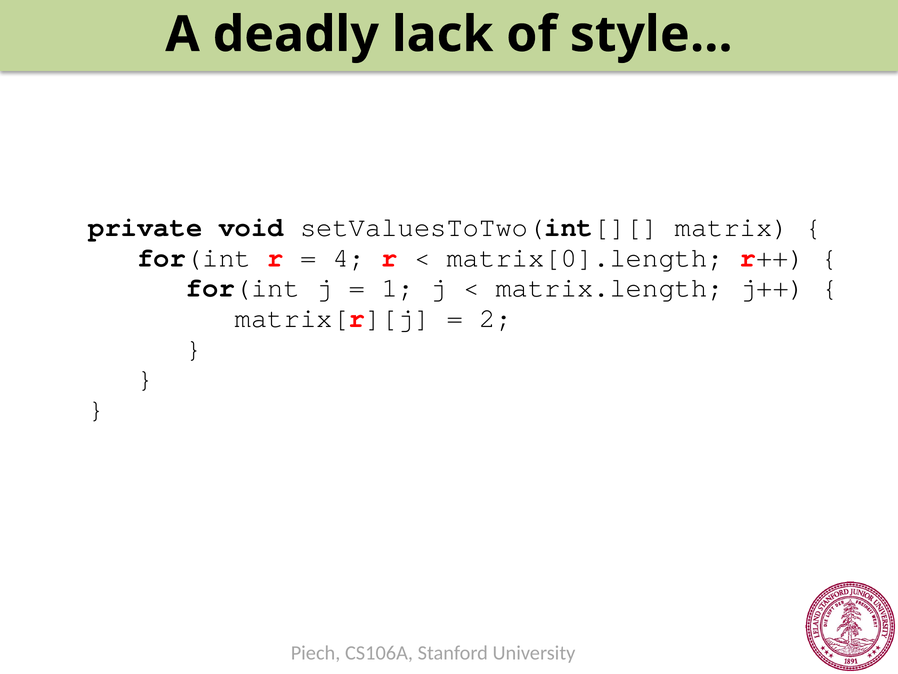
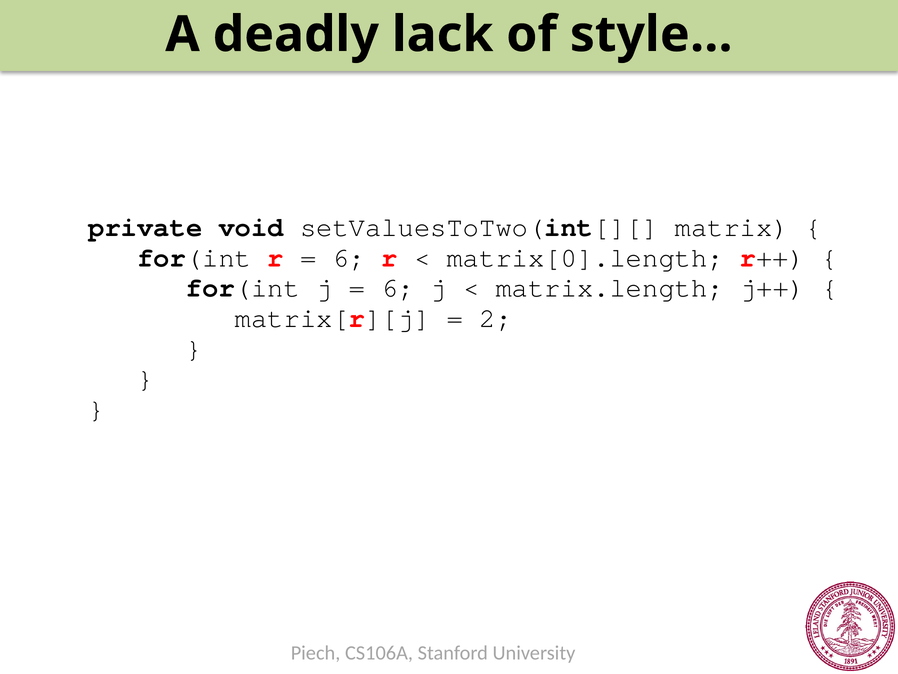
4: 4 -> 6 (349, 257)
1: 1 -> 6 (398, 288)
